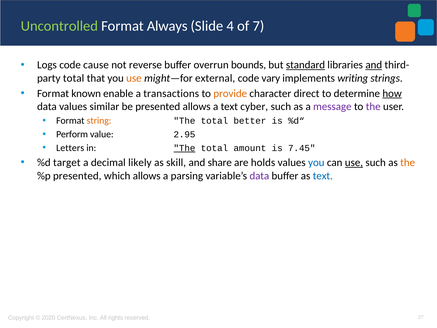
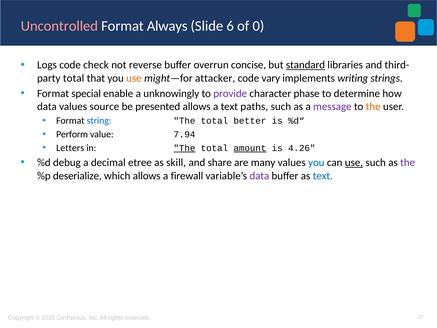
Uncontrolled colour: light green -> pink (59, 26)
4: 4 -> 6 (230, 26)
7: 7 -> 0 (258, 26)
cause: cause -> check (96, 65)
bounds: bounds -> concise (249, 65)
and underline: present -> none (374, 65)
external: external -> attacker (215, 78)
known: known -> special (86, 93)
transactions: transactions -> unknowingly (171, 93)
provide colour: orange -> purple (230, 93)
direct: direct -> phase (307, 93)
how underline: present -> none (392, 93)
similar: similar -> source (104, 106)
cyber: cyber -> paths (254, 106)
the colour: purple -> orange (373, 106)
string colour: orange -> blue (99, 121)
2.95: 2.95 -> 7.94 (184, 134)
amount underline: none -> present (250, 148)
7.45: 7.45 -> 4.26 (302, 148)
target: target -> debug (67, 162)
likely: likely -> etree (140, 162)
holds: holds -> many (263, 162)
the colour: orange -> purple (408, 162)
%p presented: presented -> deserialize (77, 176)
parsing: parsing -> firewall (187, 176)
